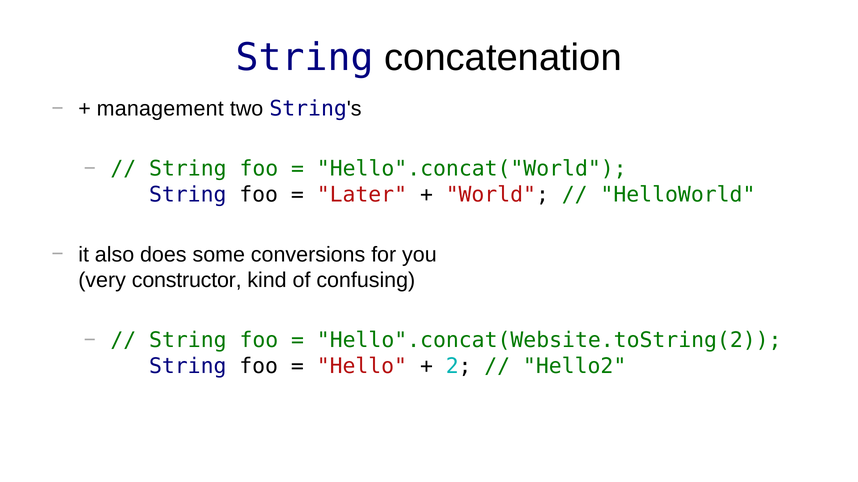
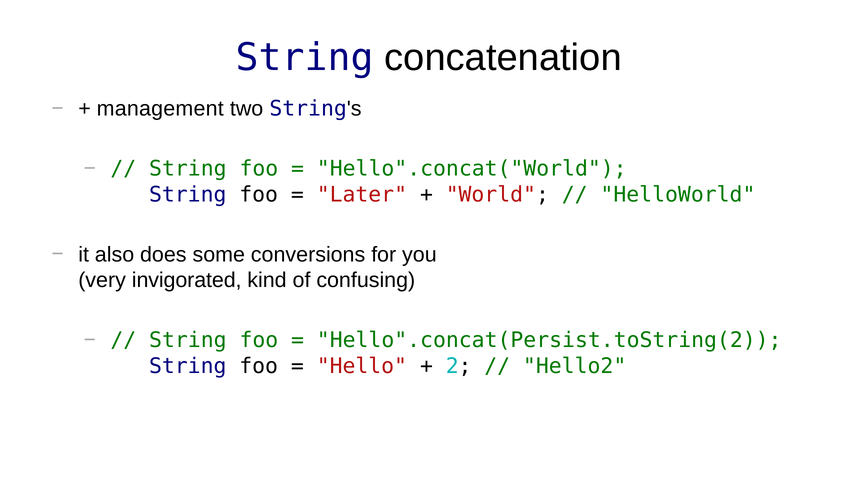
constructor: constructor -> invigorated (187, 281)
Hello".concat(Website.toString(2: Hello".concat(Website.toString(2 -> Hello".concat(Persist.toString(2 (549, 341)
